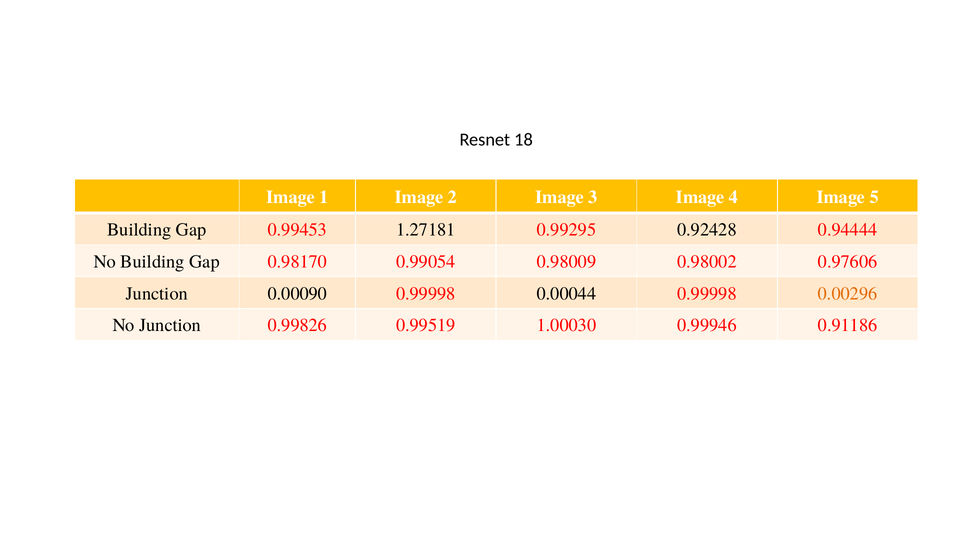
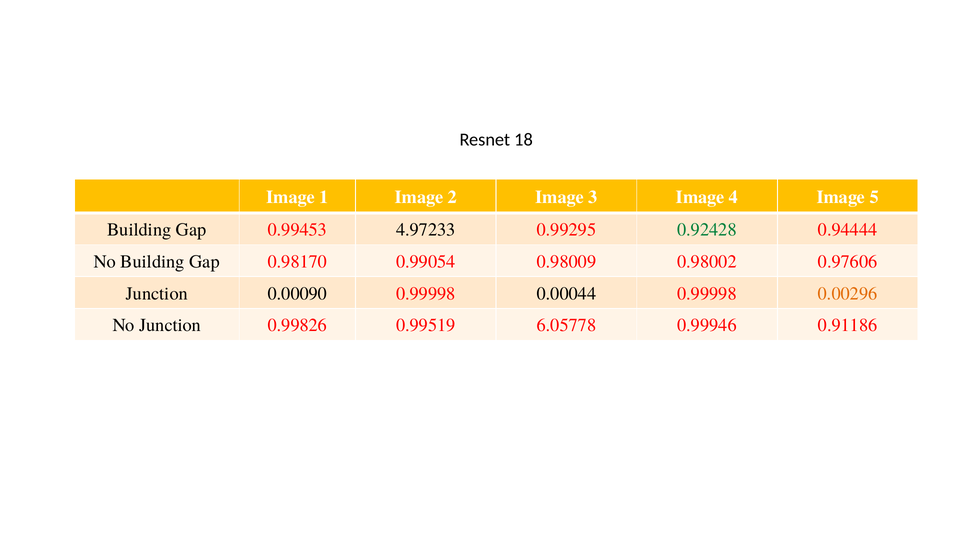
1.27181: 1.27181 -> 4.97233 (426, 230)
0.92428 colour: black -> green (707, 230)
1.00030: 1.00030 -> 6.05778 (566, 325)
